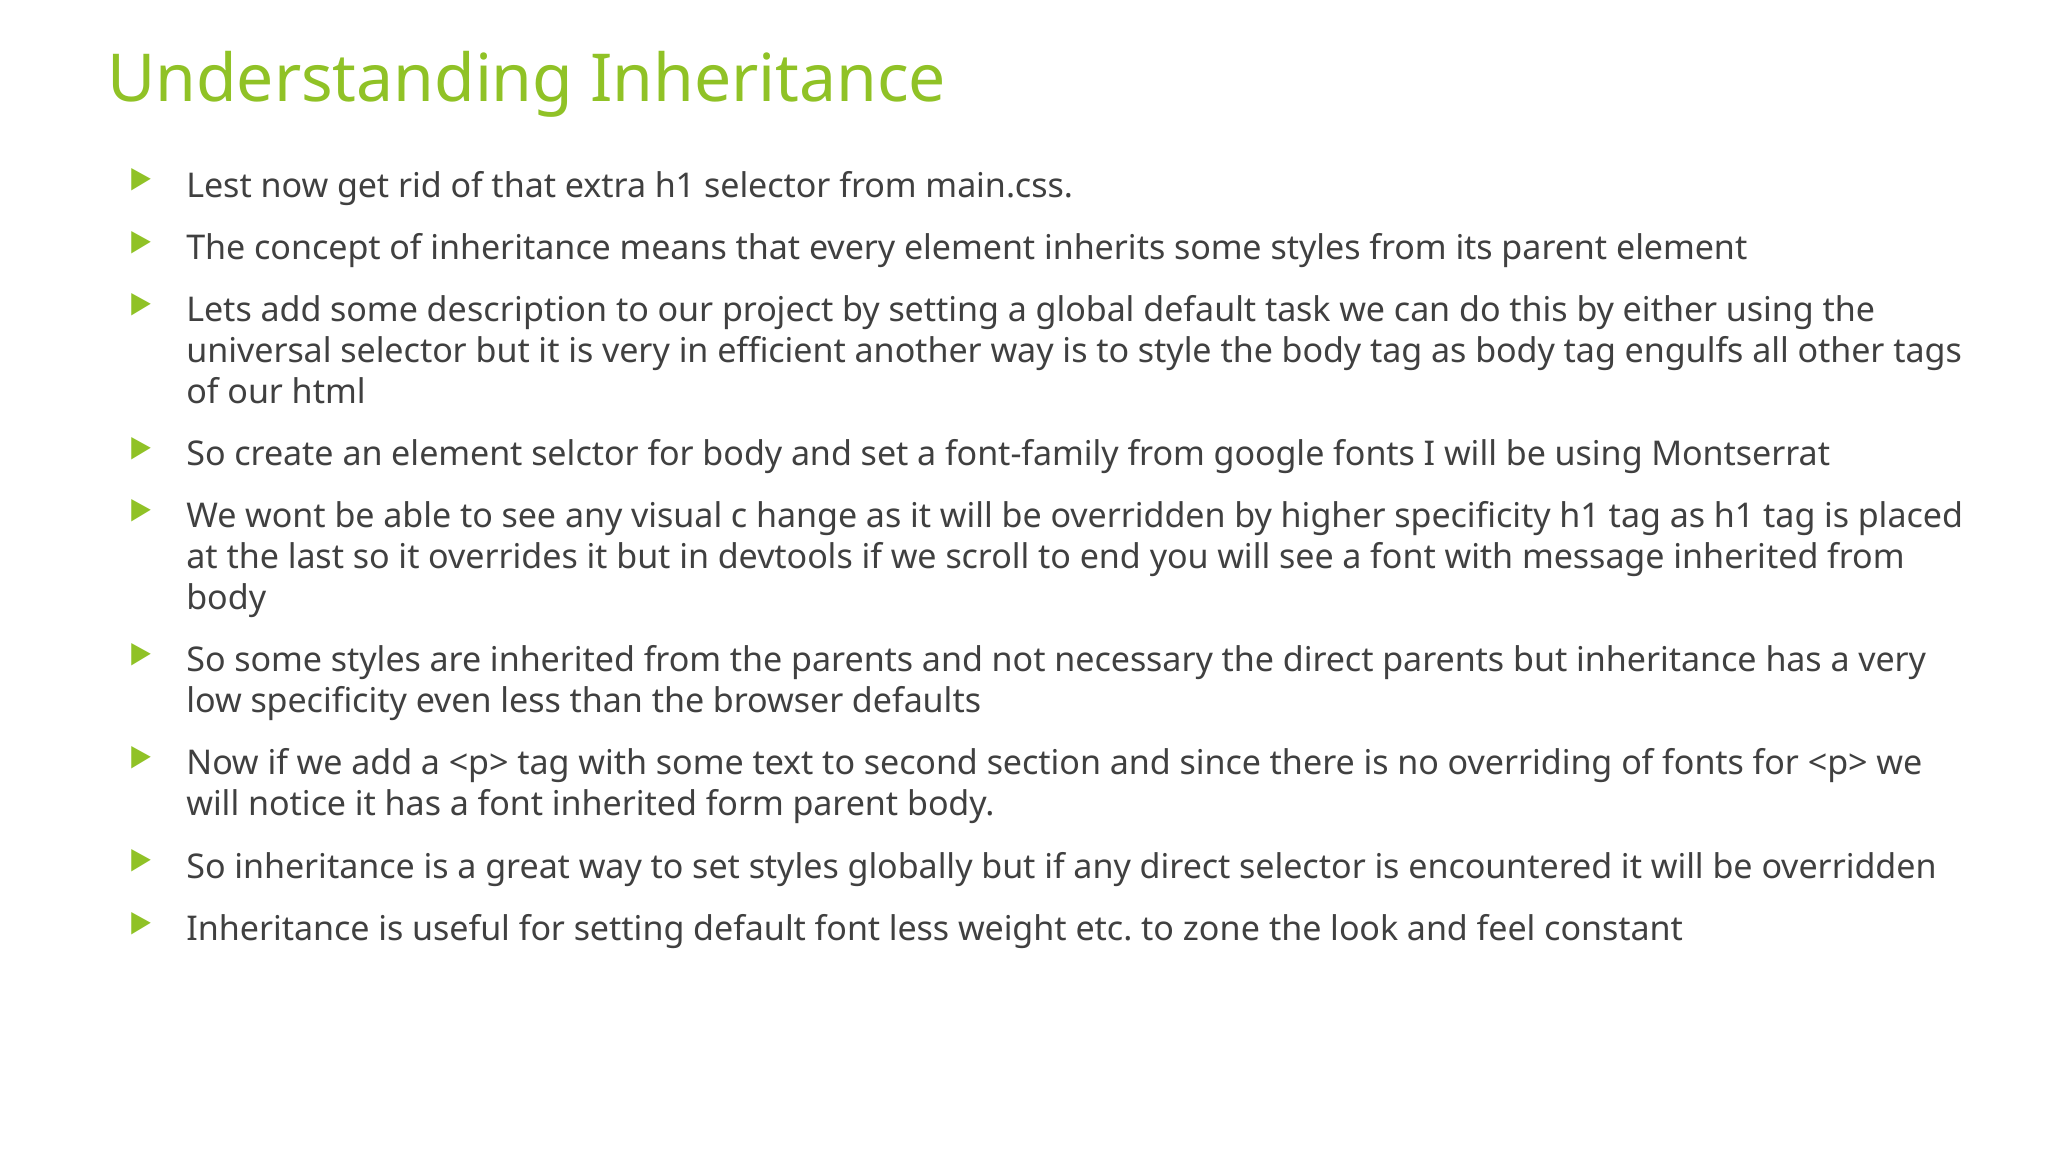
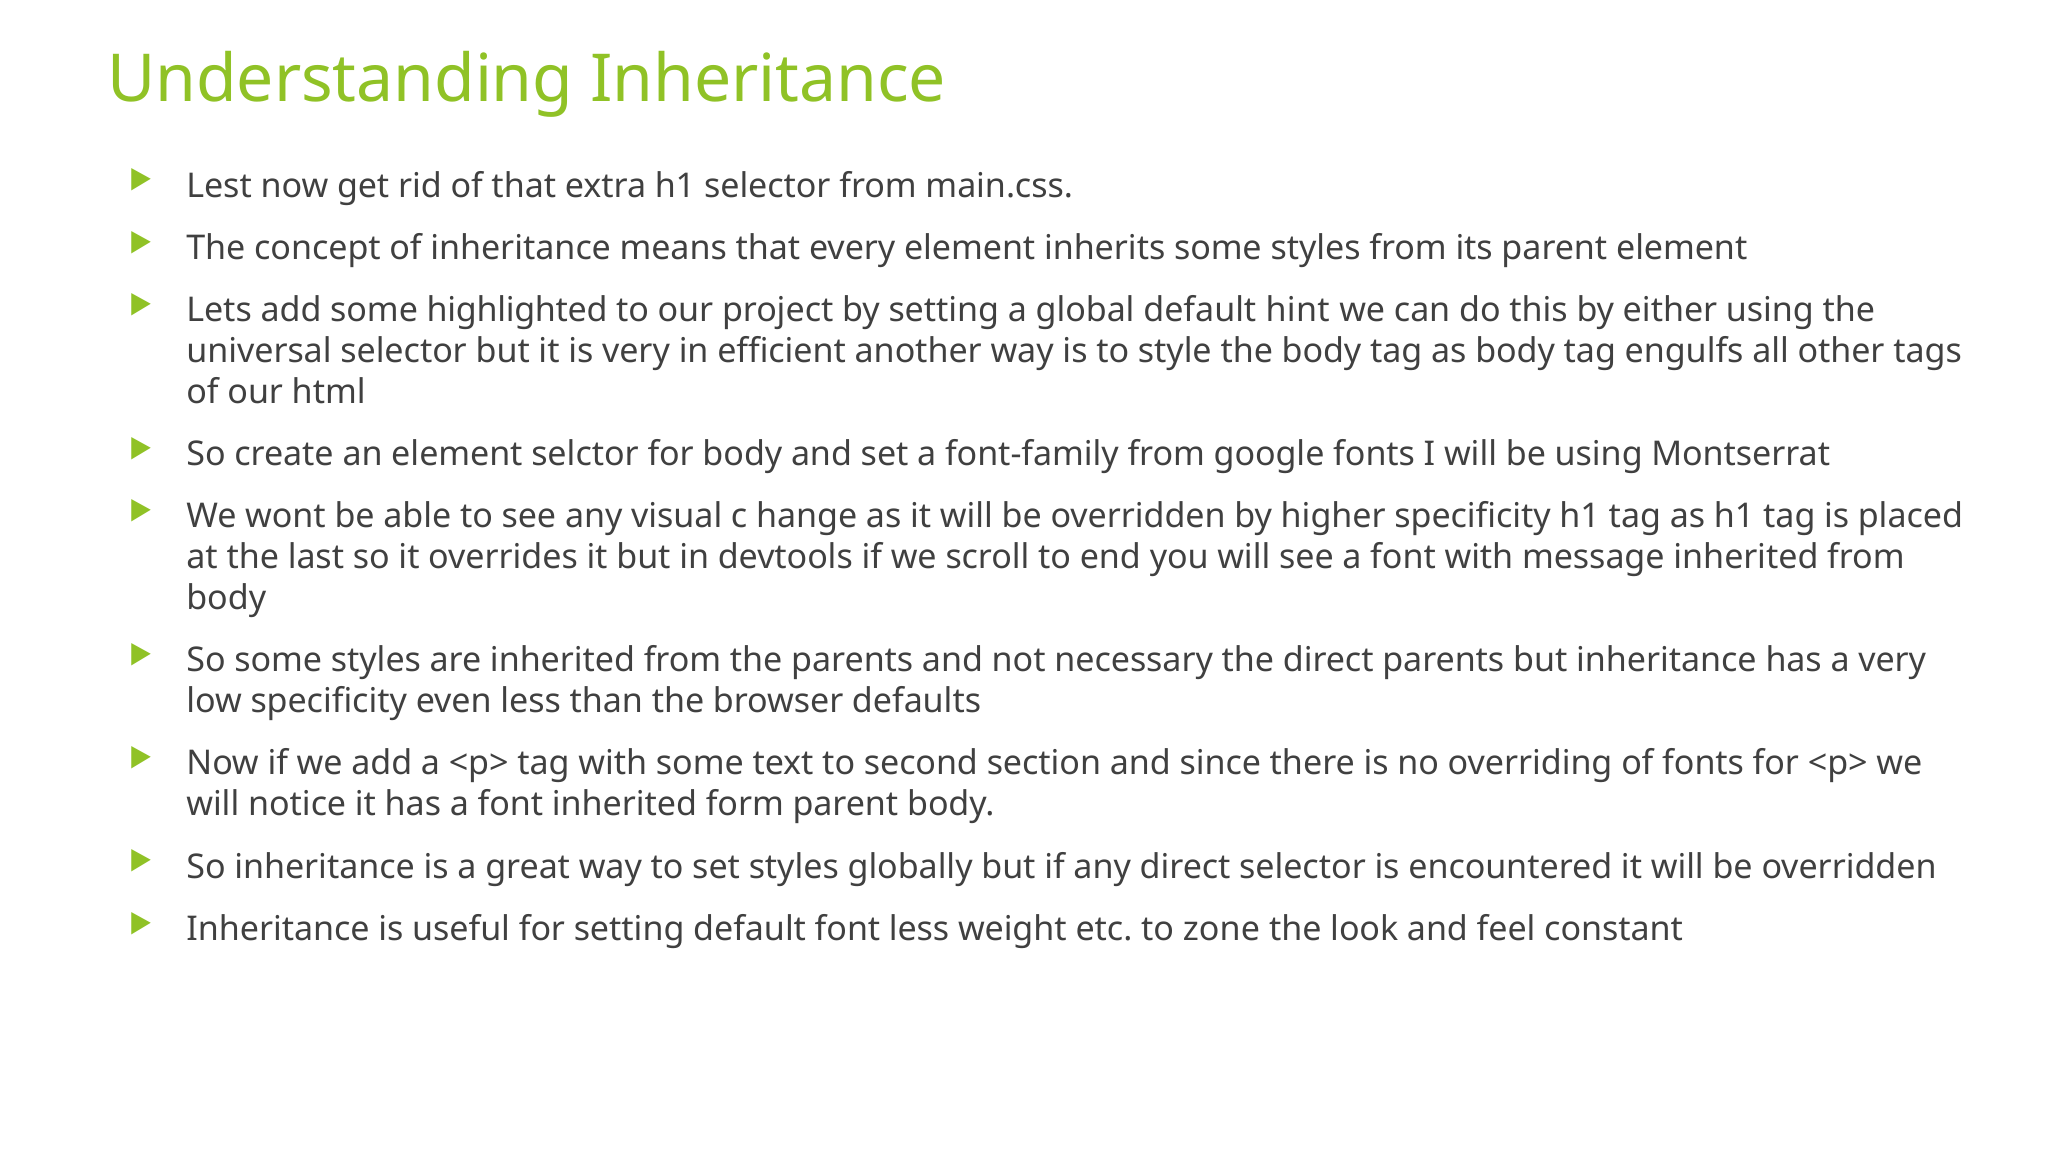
description: description -> highlighted (517, 310)
task: task -> hint (1298, 310)
